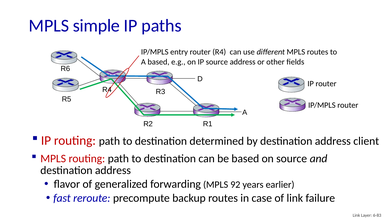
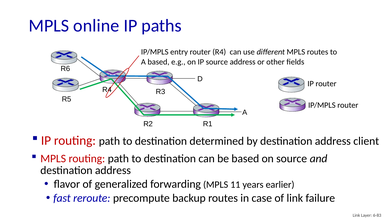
simple: simple -> online (96, 26)
92: 92 -> 11 (235, 184)
